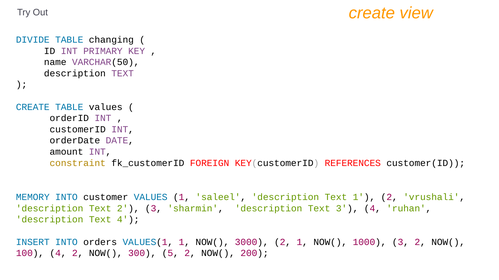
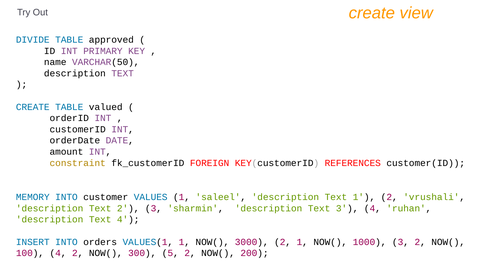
changing: changing -> approved (111, 40)
TABLE values: values -> valued (106, 107)
